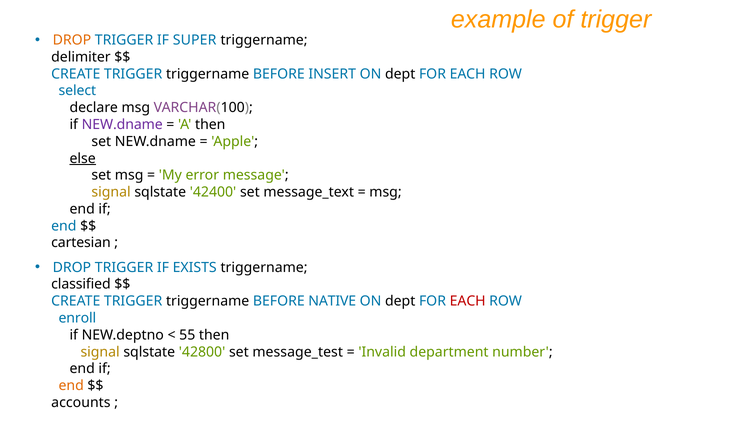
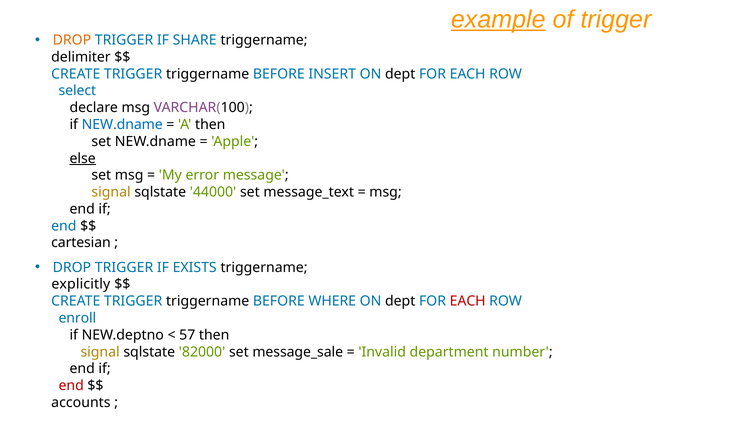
example underline: none -> present (498, 20)
SUPER: SUPER -> SHARE (195, 40)
NEW.dname colour: purple -> blue (122, 125)
42400: 42400 -> 44000 (213, 192)
classified: classified -> explicitly (81, 285)
NATIVE: NATIVE -> WHERE (332, 302)
55: 55 -> 57 (187, 335)
42800: 42800 -> 82000 (202, 352)
message_test: message_test -> message_sale (298, 352)
end colour: orange -> red (71, 386)
